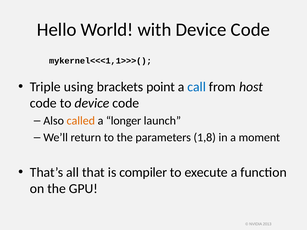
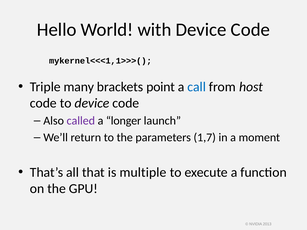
using: using -> many (79, 87)
called colour: orange -> purple (81, 121)
1,8: 1,8 -> 1,7 (205, 138)
compiler: compiler -> multiple (143, 173)
